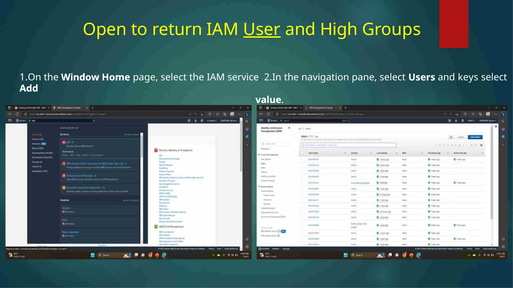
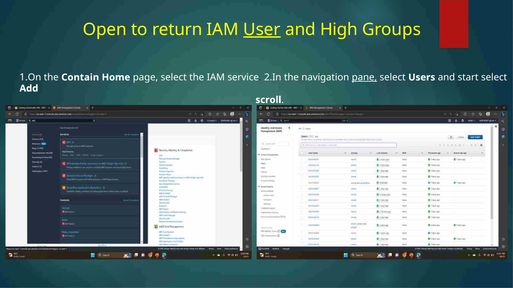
Window: Window -> Contain (80, 77)
pane underline: none -> present (364, 77)
keys: keys -> start (468, 77)
value: value -> scroll (268, 100)
